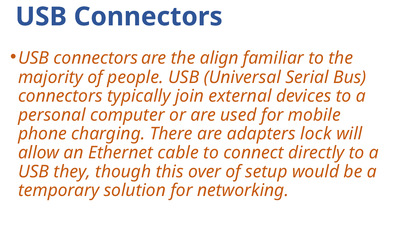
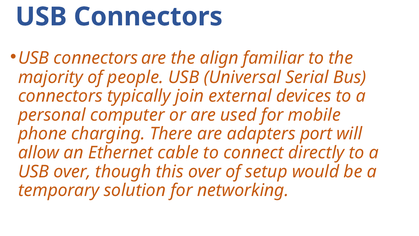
lock: lock -> port (316, 134)
USB they: they -> over (72, 171)
